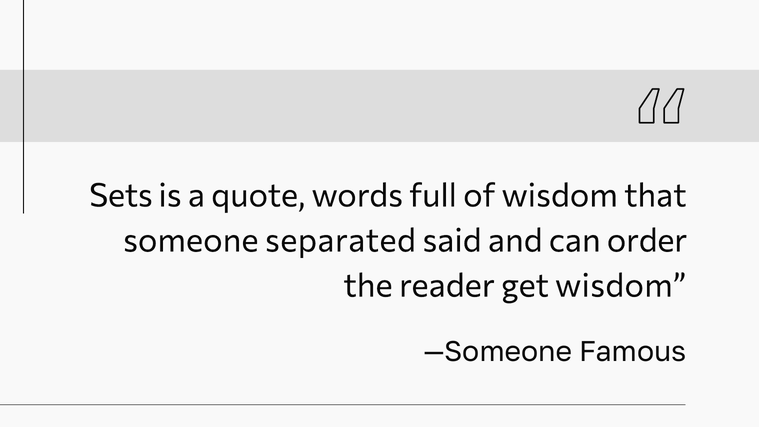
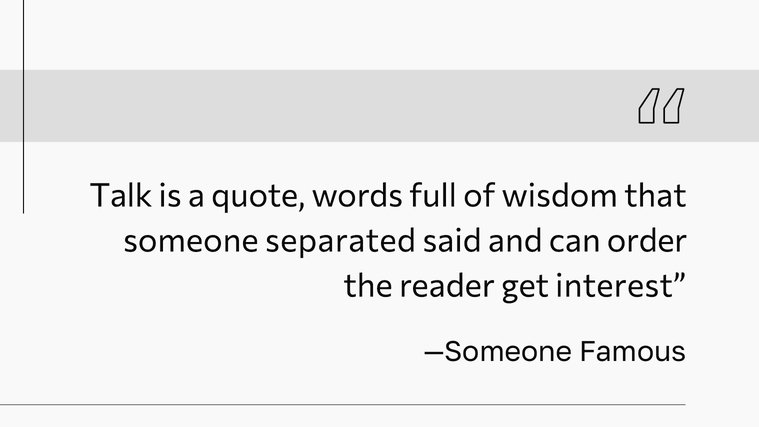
Sets: Sets -> Talk (121, 196)
get wisdom: wisdom -> interest (621, 286)
